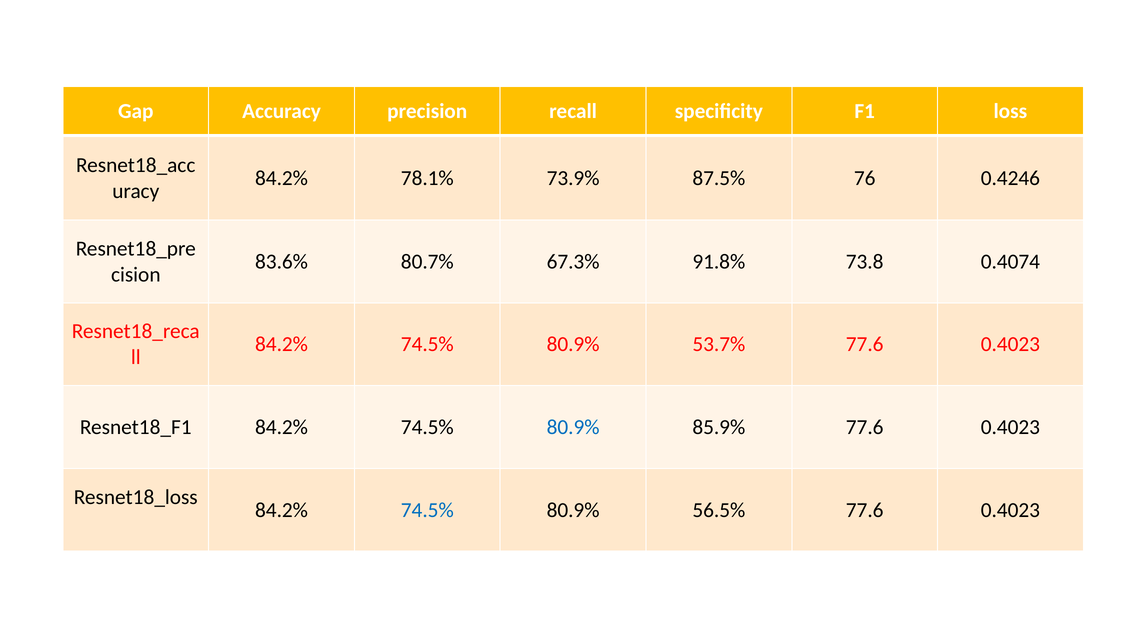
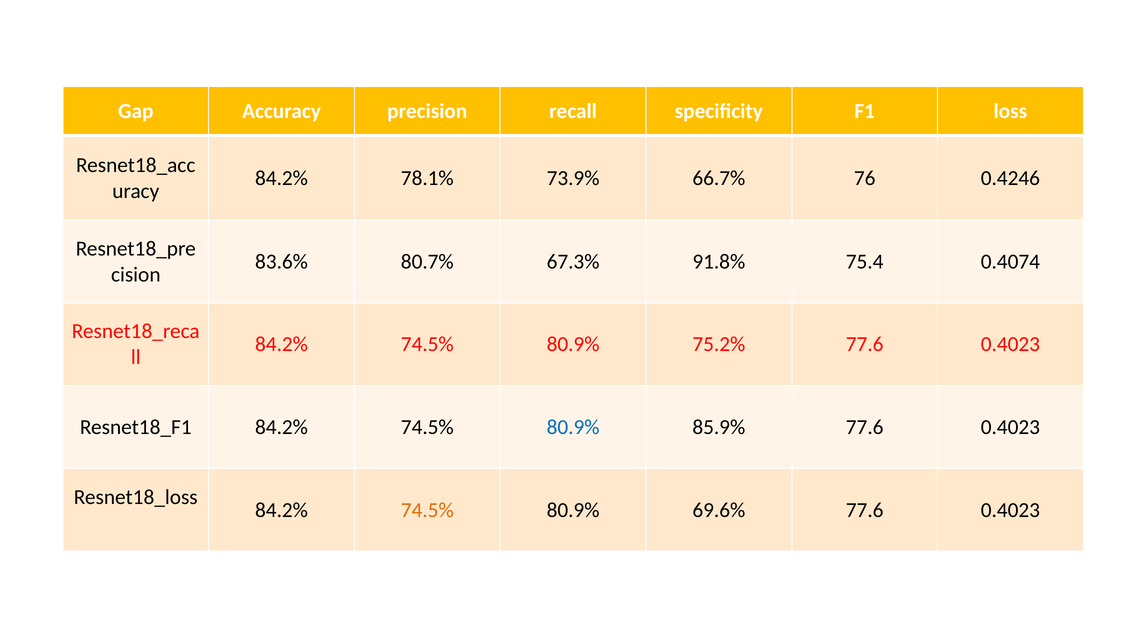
87.5%: 87.5% -> 66.7% (719, 178)
73.8: 73.8 -> 75.4 (865, 261)
53.7%: 53.7% -> 75.2% (719, 344)
74.5% colour: blue -> orange (427, 510)
56.5%: 56.5% -> 69.6% (719, 510)
